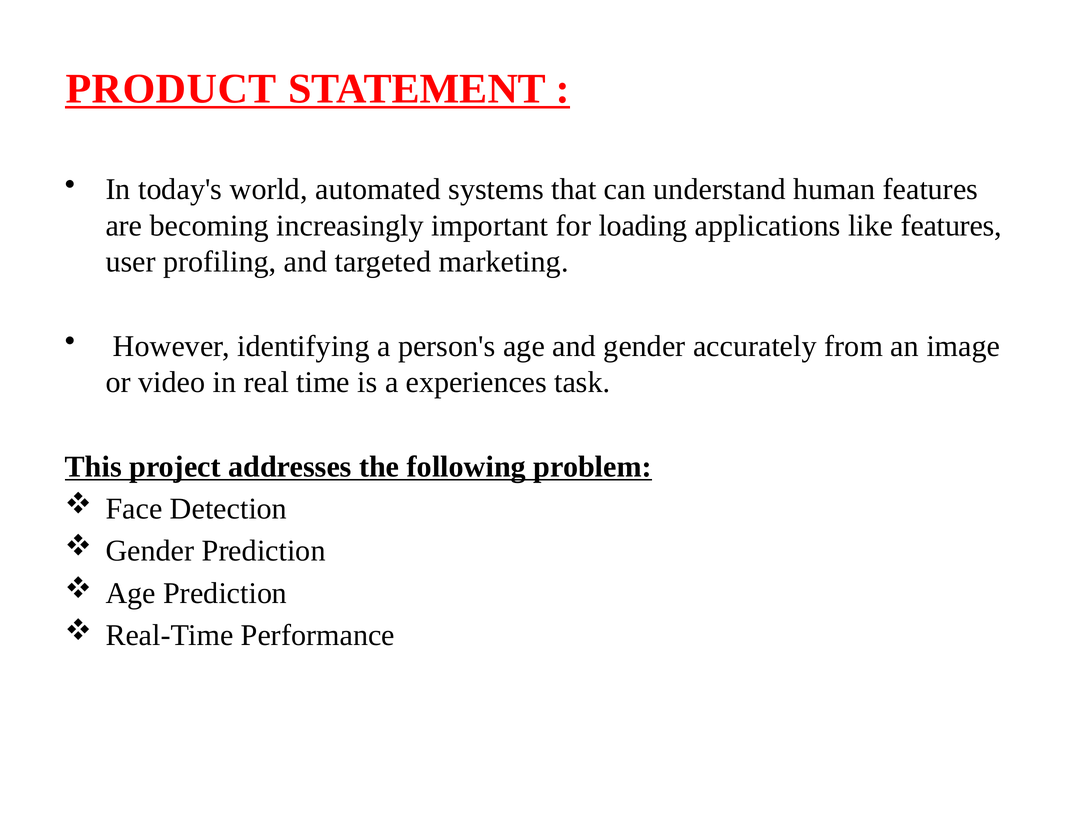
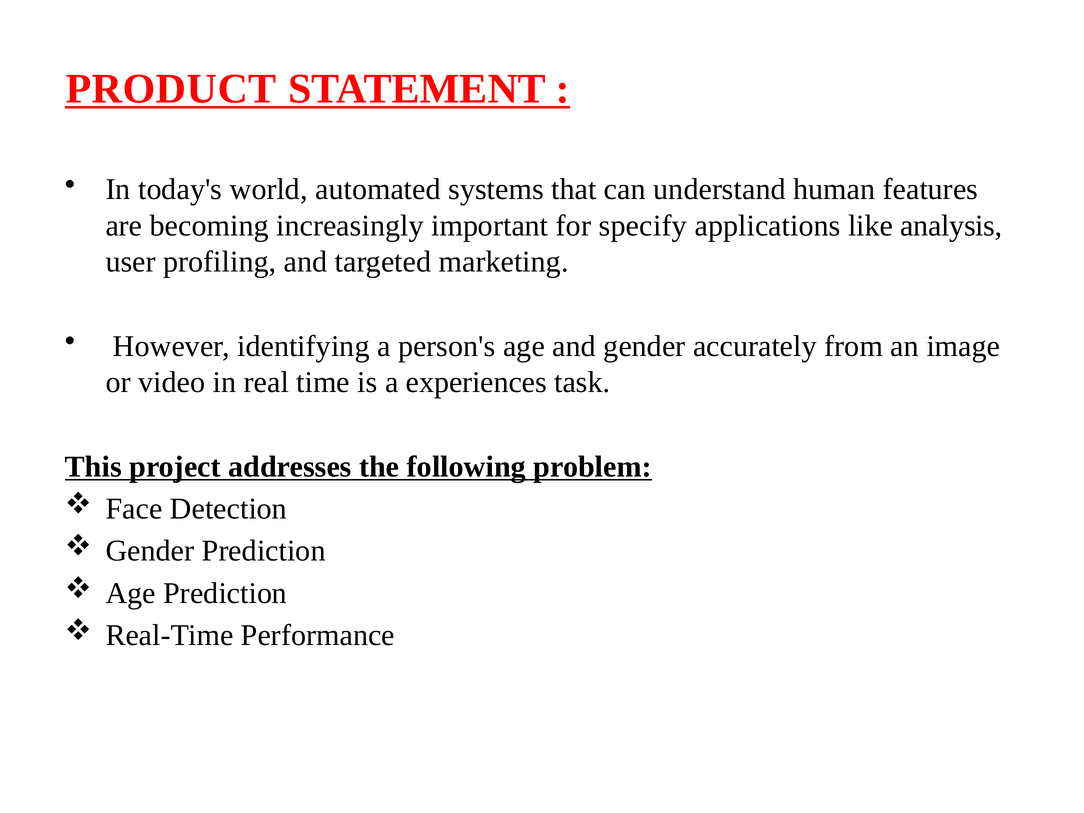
loading: loading -> specify (643, 226)
like features: features -> analysis (951, 226)
